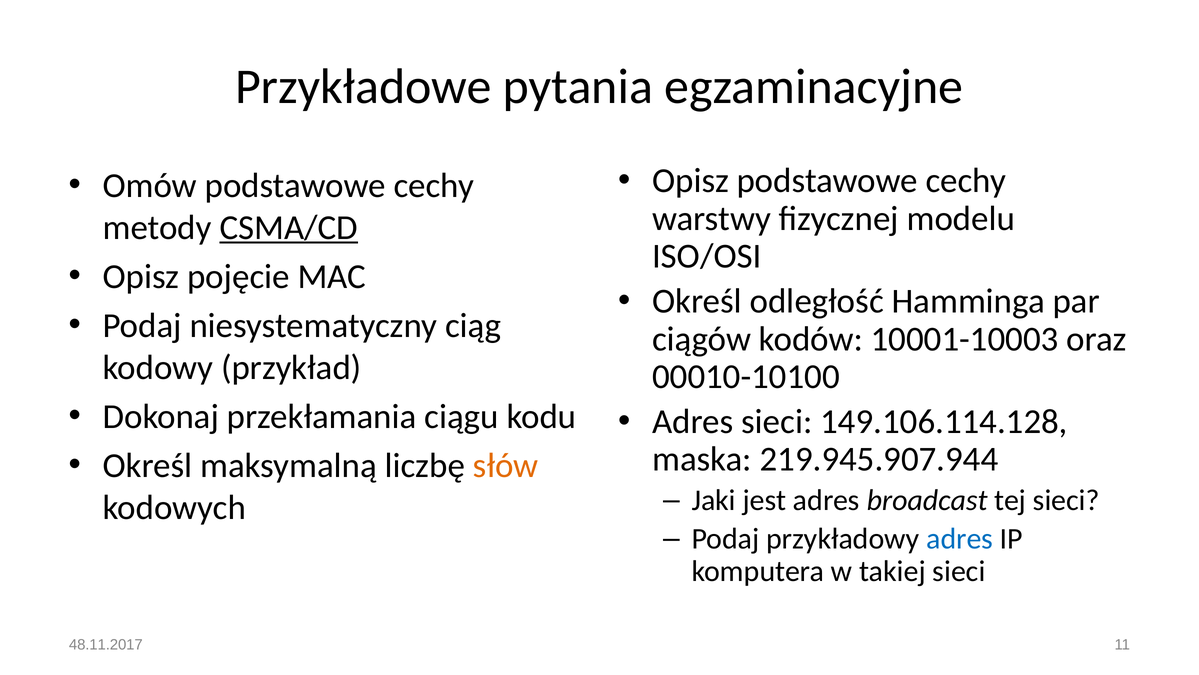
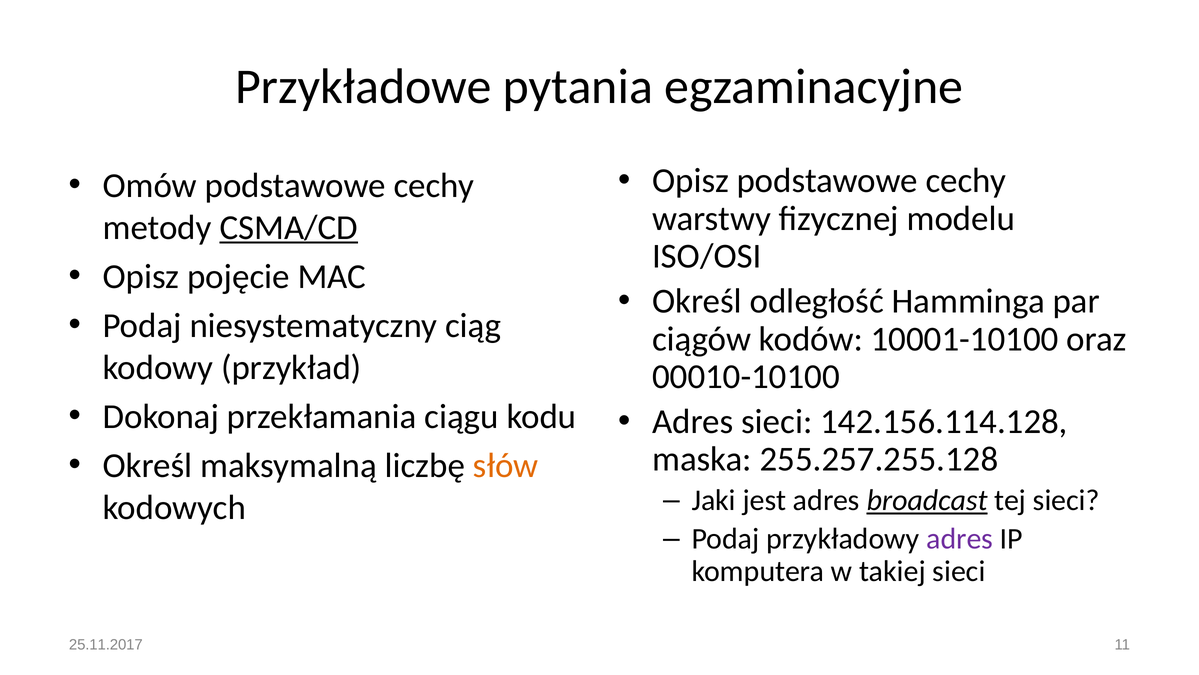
10001-10003: 10001-10003 -> 10001-10100 (965, 339)
149.106.114.128: 149.106.114.128 -> 142.156.114.128 (944, 421)
219.945.907.944: 219.945.907.944 -> 255.257.255.128 (879, 459)
broadcast underline: none -> present (927, 500)
adres colour: blue -> purple (960, 538)
48.11.2017: 48.11.2017 -> 25.11.2017 (106, 644)
